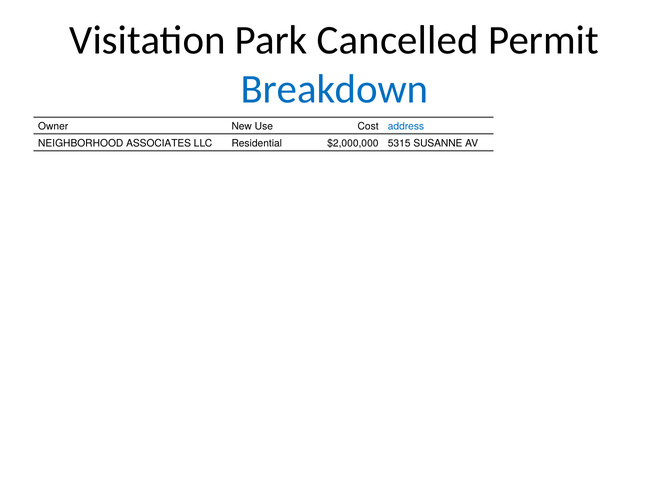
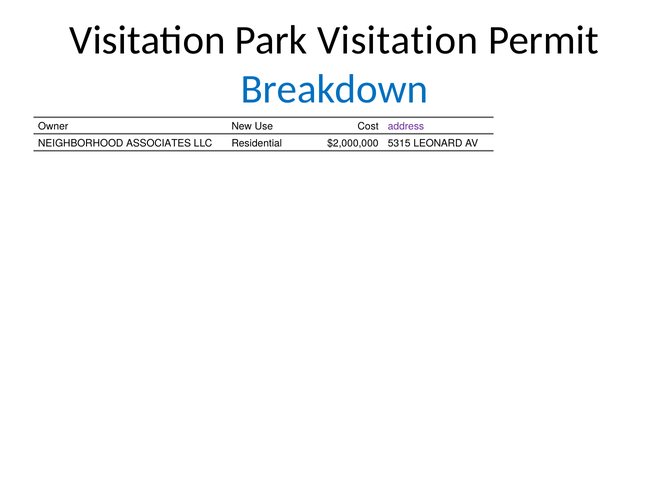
Park Cancelled: Cancelled -> Visitation (398, 40)
address colour: blue -> purple (406, 127)
SUSANNE: SUSANNE -> LEONARD (438, 143)
